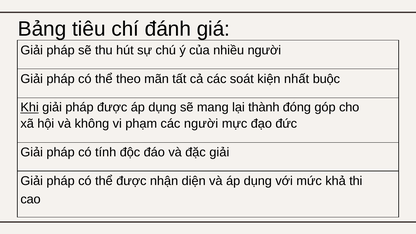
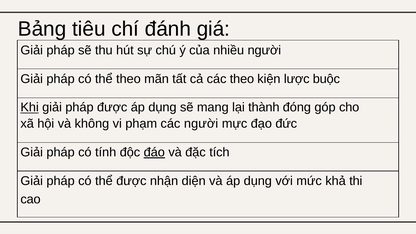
các soát: soát -> theo (242, 79)
nhất: nhất -> lược (297, 79)
đáo underline: none -> present (154, 152)
đặc giải: giải -> tích (219, 152)
